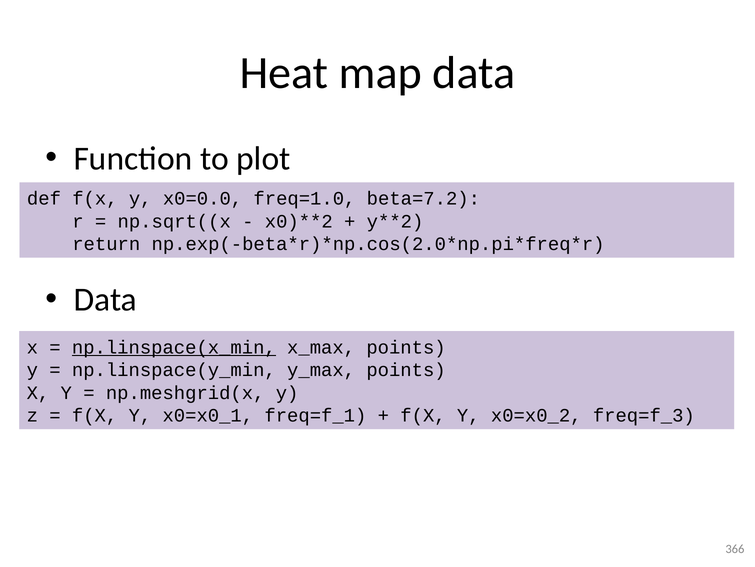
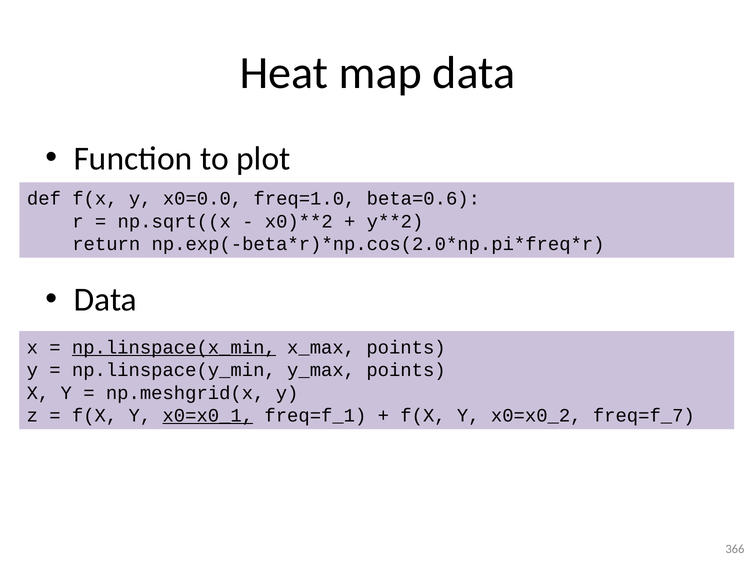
beta=7.2: beta=7.2 -> beta=0.6 (423, 198)
x0=x0_1 underline: none -> present (208, 415)
freq=f_3: freq=f_3 -> freq=f_7 (644, 415)
